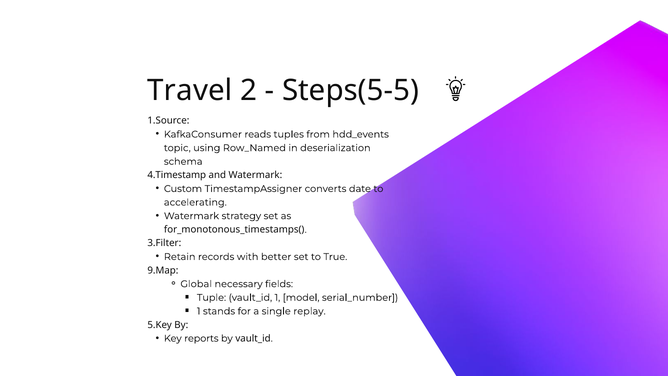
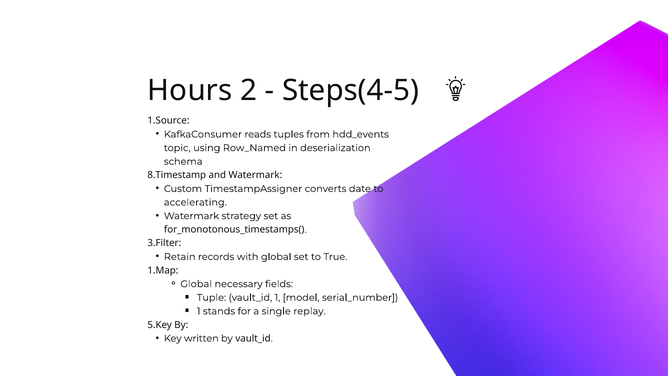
Travel: Travel -> Hours (190, 90)
Steps(5-5: Steps(5-5 -> Steps(4-5 (351, 90)
4.Timestamp: 4.Timestamp -> 8.Timestamp (177, 175)
with better: better -> global (276, 257)
9.Map: 9.Map -> 1.Map (163, 270)
reports: reports -> written (201, 338)
